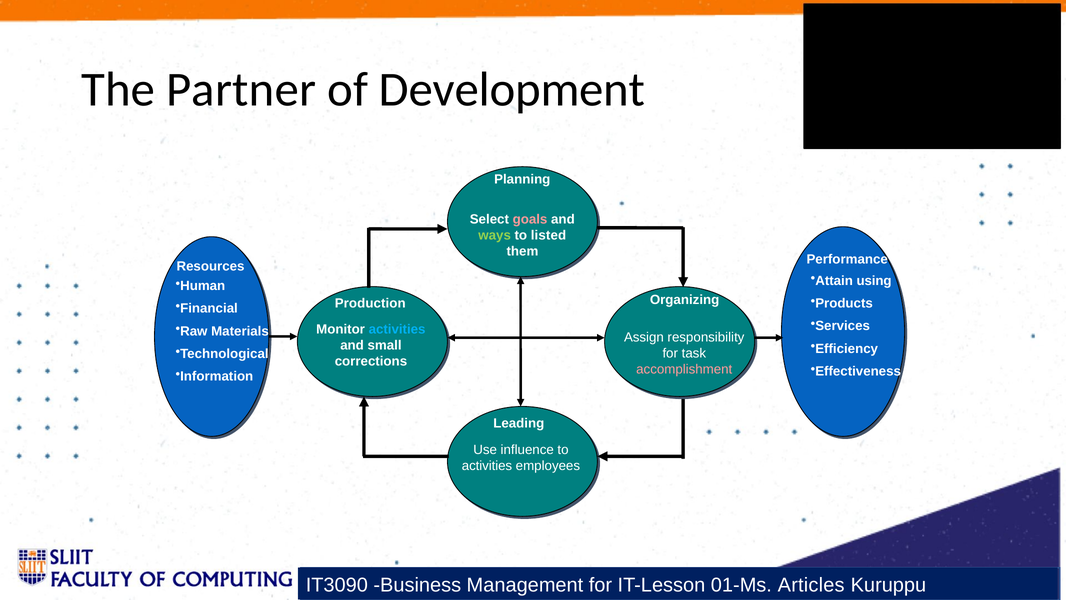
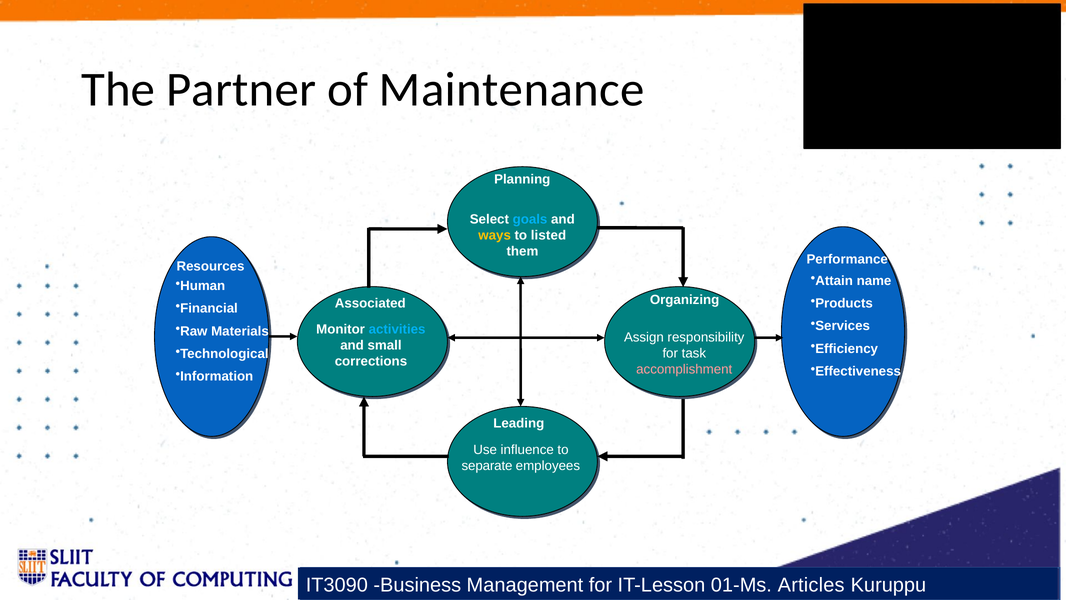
Development: Development -> Maintenance (512, 90)
goals colour: pink -> light blue (530, 219)
ways colour: light green -> yellow (495, 235)
Attain using: using -> name (874, 281)
Production: Production -> Associated (370, 303)
activities: activities -> separate (487, 466)
